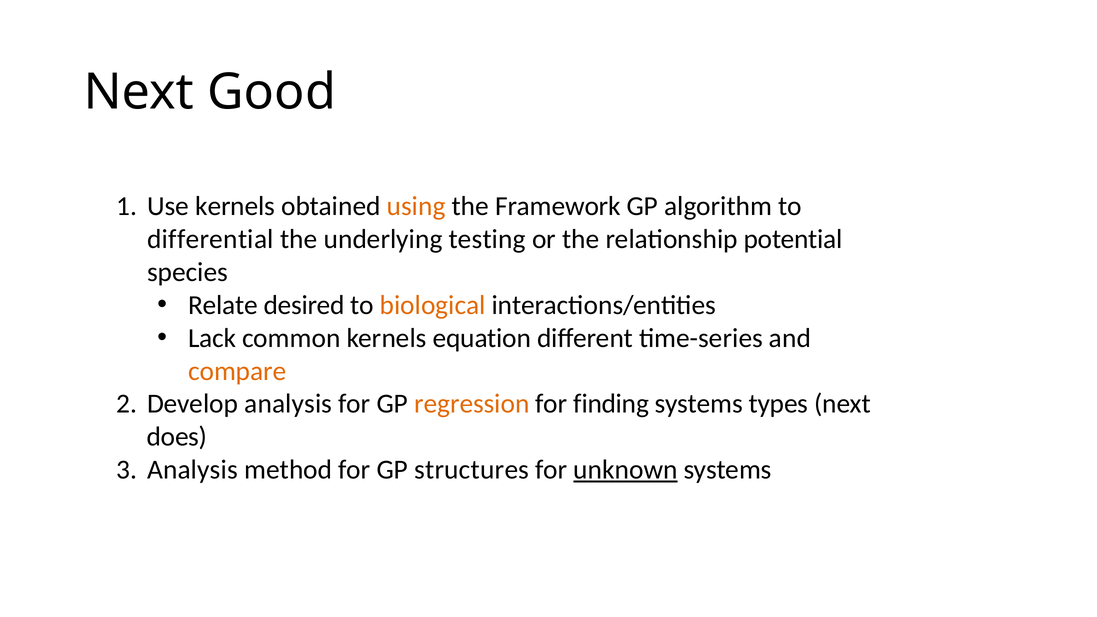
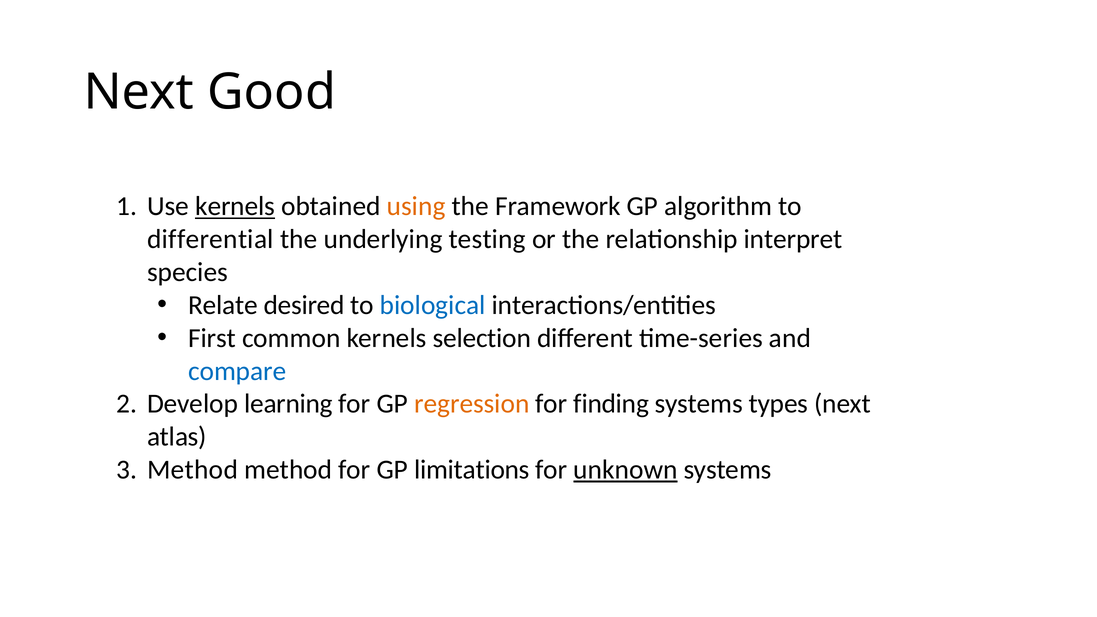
kernels underline: none -> present (235, 206)
potential: potential -> interpret (793, 239)
biological colour: orange -> blue (433, 305)
Lack: Lack -> First (212, 338)
equation: equation -> selection (482, 338)
compare colour: orange -> blue (237, 371)
Develop analysis: analysis -> learning (288, 404)
does: does -> atlas (177, 437)
Analysis: Analysis -> Method (193, 470)
structures: structures -> limitations (472, 470)
